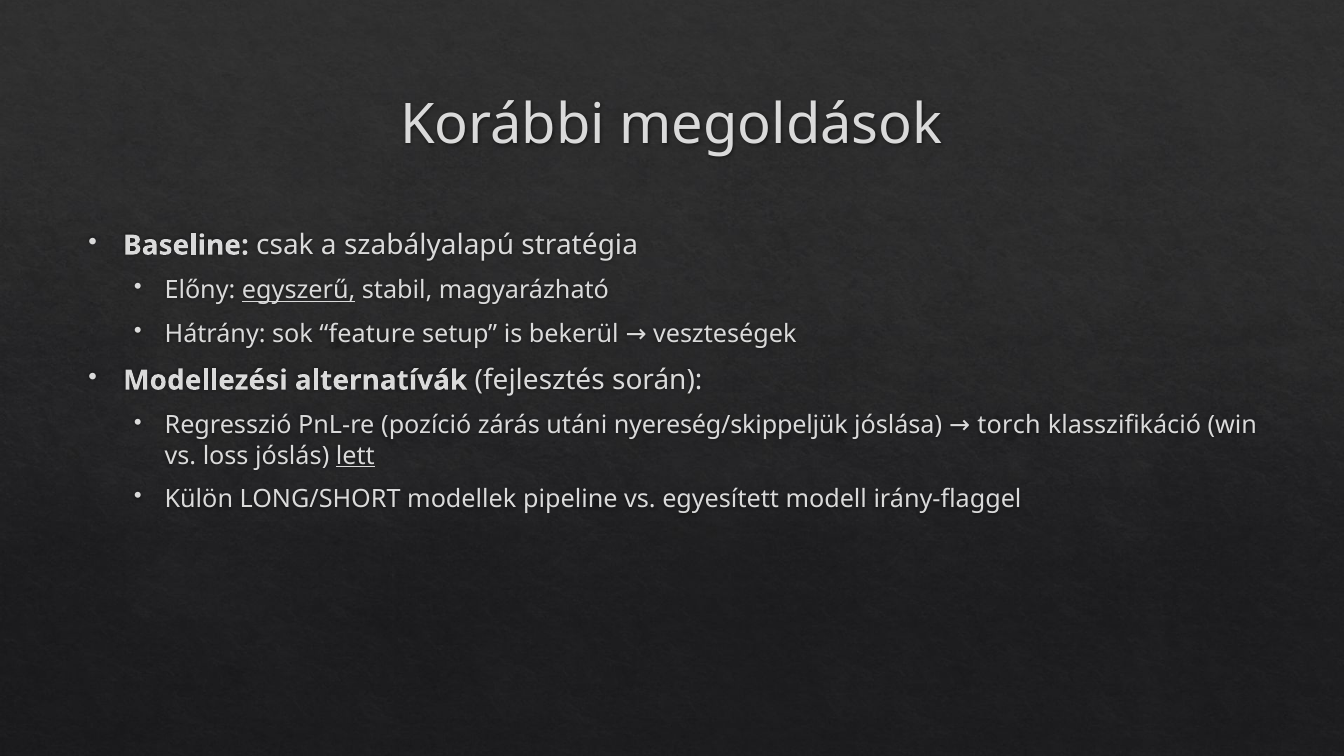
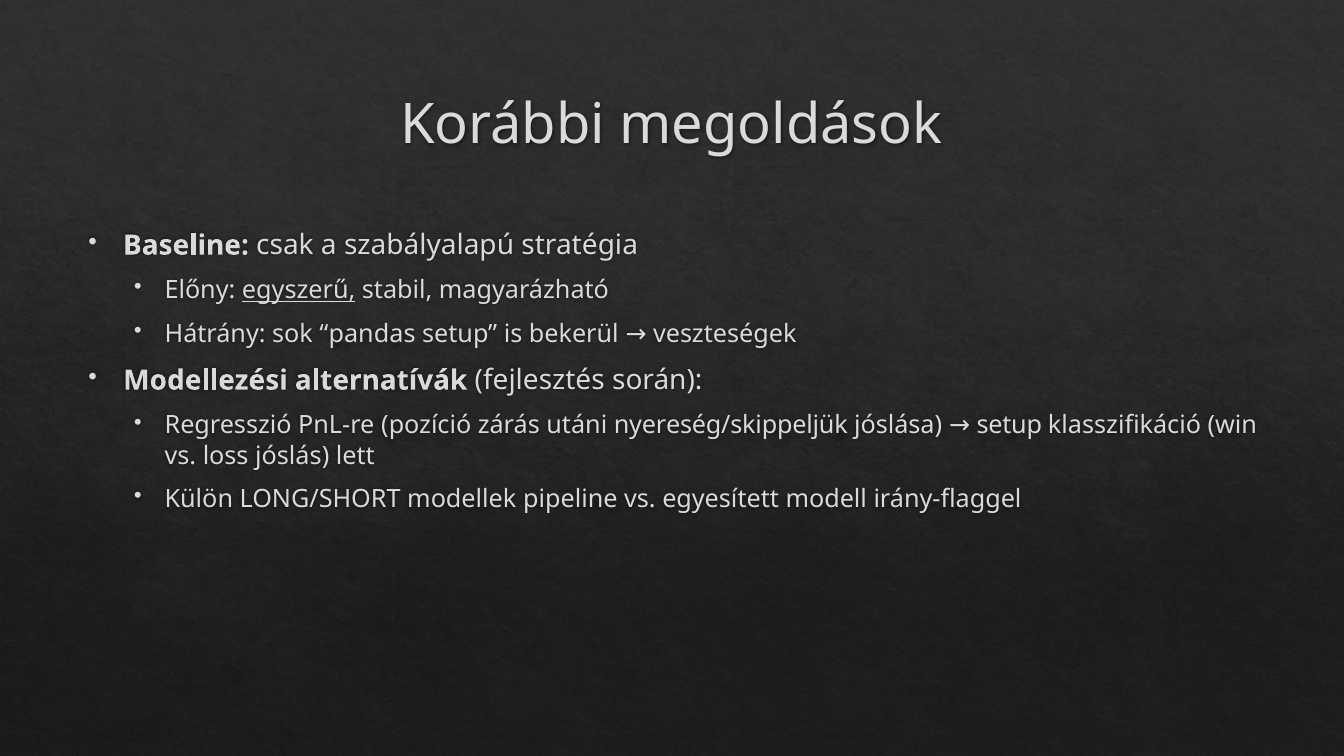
feature: feature -> pandas (368, 334)
jóslása torch: torch -> setup (1009, 426)
lett underline: present -> none (355, 456)
